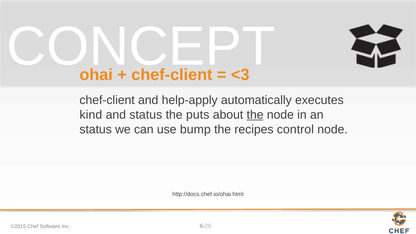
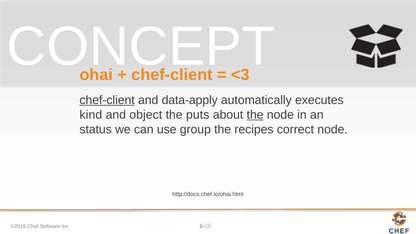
chef-client underline: none -> present (107, 100)
help-apply: help-apply -> data-apply (190, 100)
and status: status -> object (146, 115)
bump: bump -> group (195, 129)
control: control -> correct (295, 129)
